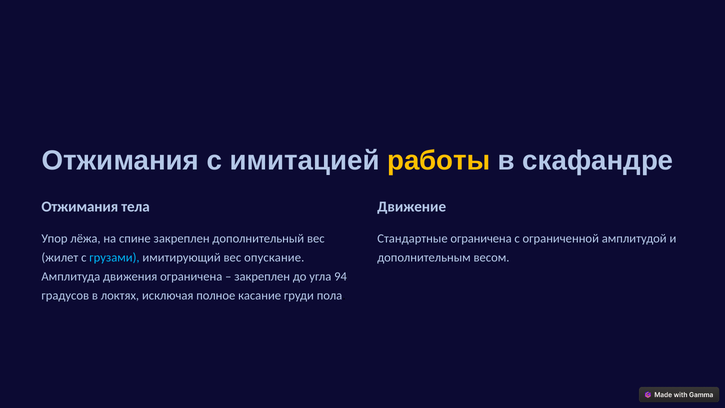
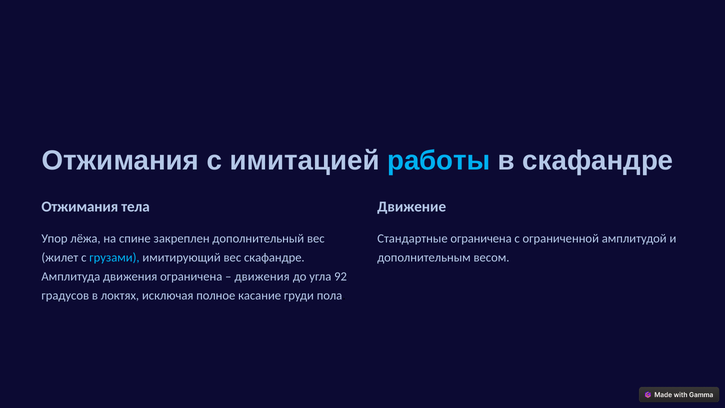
работы colour: yellow -> light blue (439, 161)
вес опускание: опускание -> скафандре (274, 258)
закреплен: закреплен -> движения (262, 276)
94: 94 -> 92 (341, 276)
